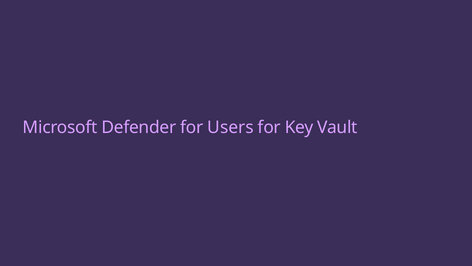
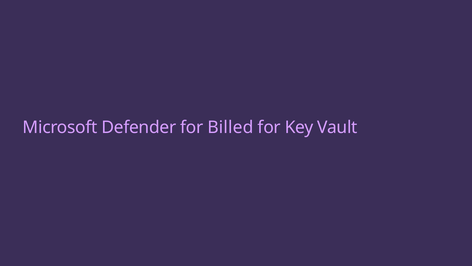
Users: Users -> Billed (230, 127)
